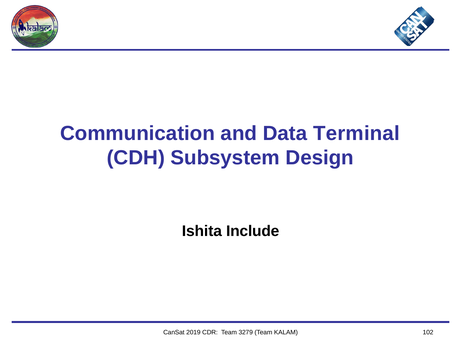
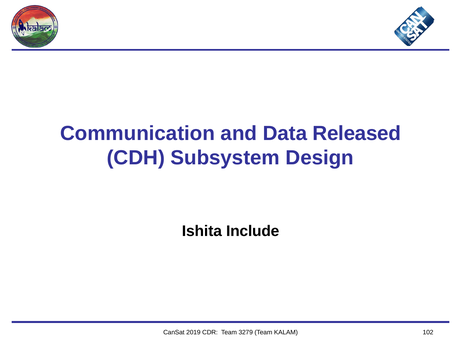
Terminal: Terminal -> Released (357, 134)
